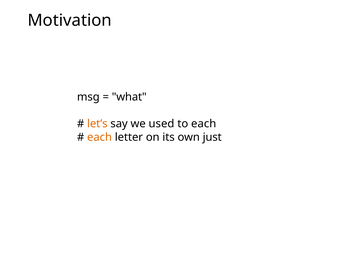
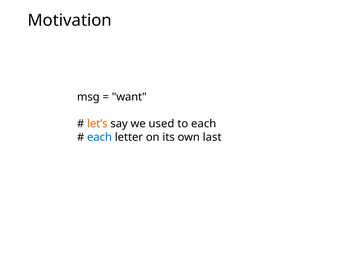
what: what -> want (129, 97)
each colour: orange -> blue (100, 138)
just: just -> last (212, 138)
